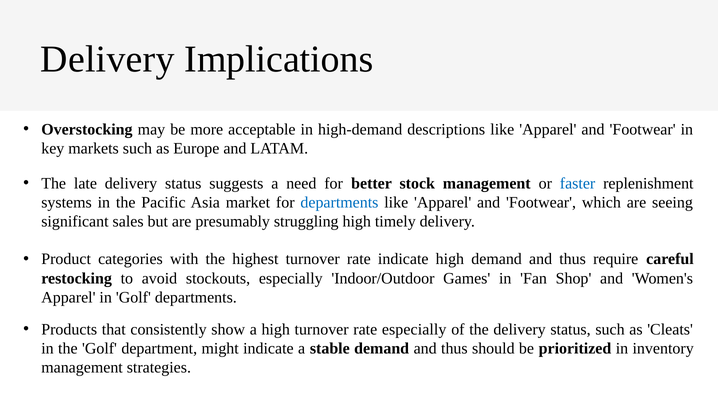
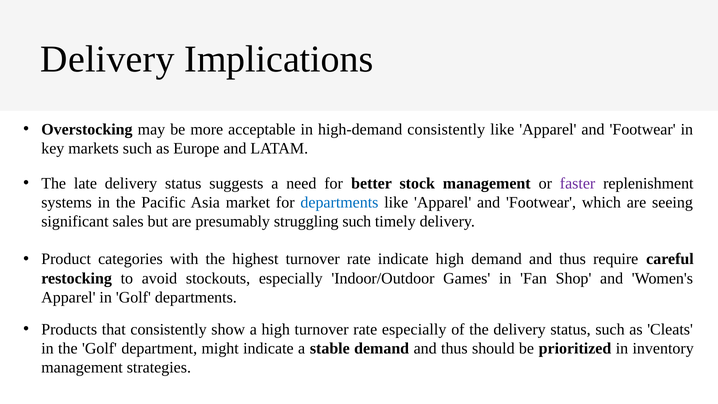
high-demand descriptions: descriptions -> consistently (446, 129)
faster colour: blue -> purple (578, 183)
struggling high: high -> such (357, 222)
